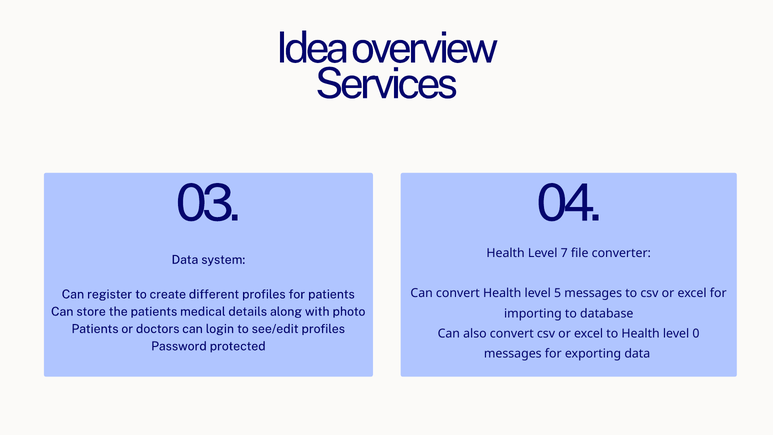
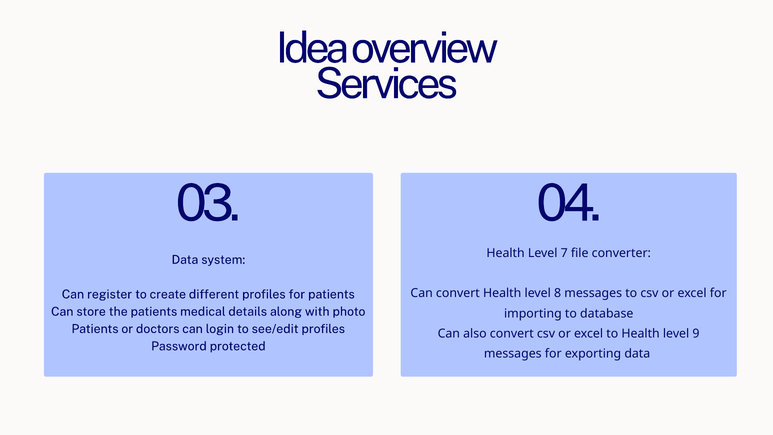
5: 5 -> 8 (558, 293)
0: 0 -> 9 (696, 333)
